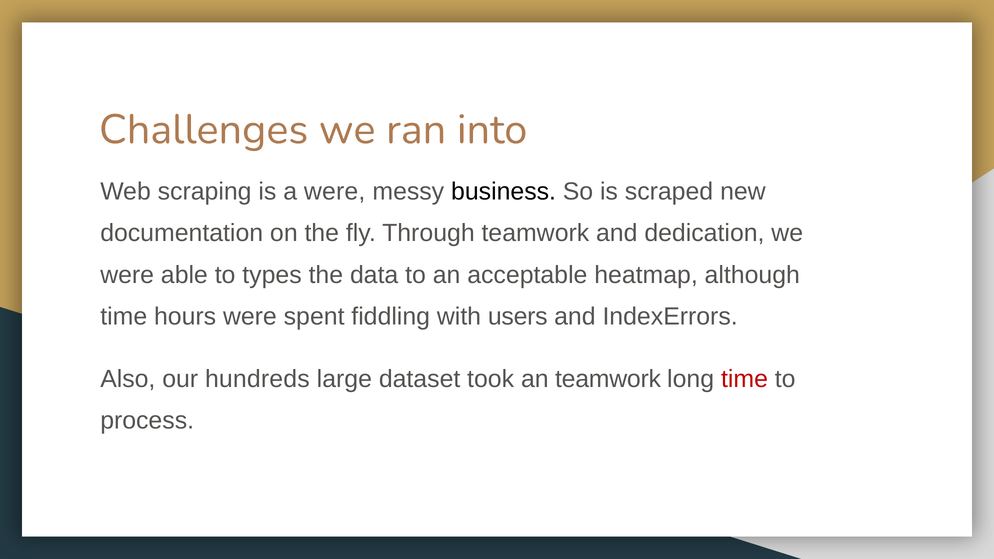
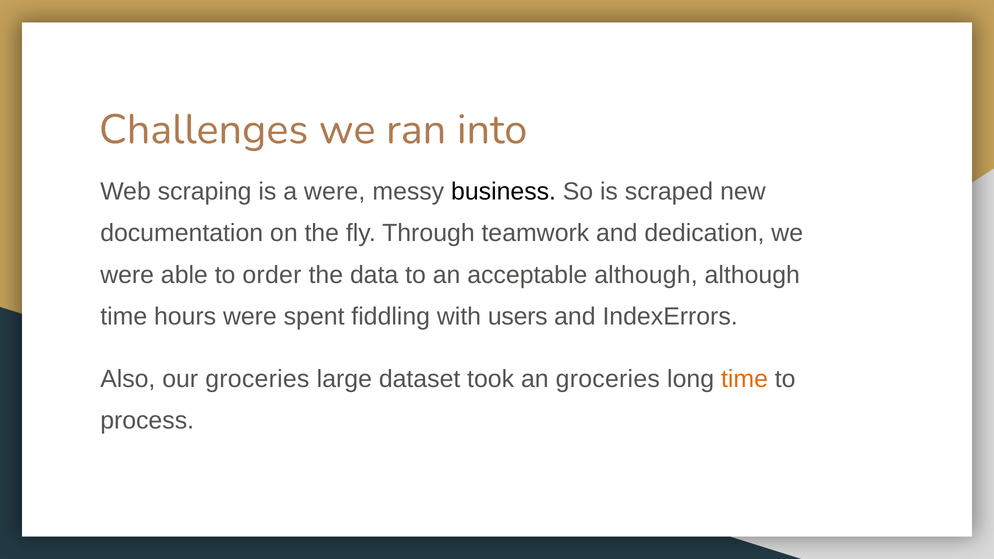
types: types -> order (272, 275)
acceptable heatmap: heatmap -> although (646, 275)
our hundreds: hundreds -> groceries (257, 379)
an teamwork: teamwork -> groceries (608, 379)
time colour: red -> orange (745, 379)
